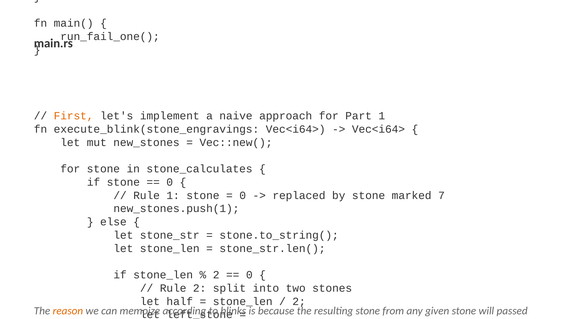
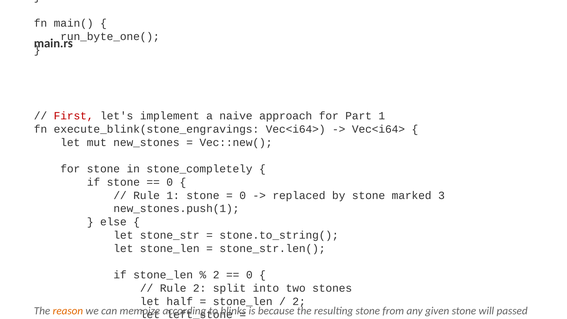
run_fail_one(: run_fail_one( -> run_byte_one( (110, 37)
First colour: orange -> red (74, 116)
stone_calculates: stone_calculates -> stone_completely (199, 169)
marked 7: 7 -> 3 (441, 195)
